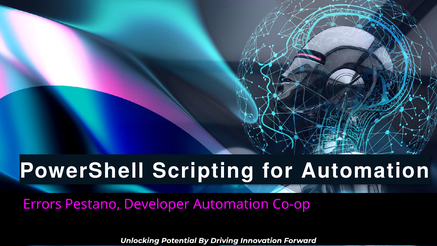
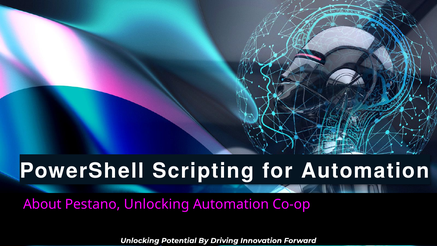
Errors: Errors -> About (42, 204)
Pestano Developer: Developer -> Unlocking (157, 204)
